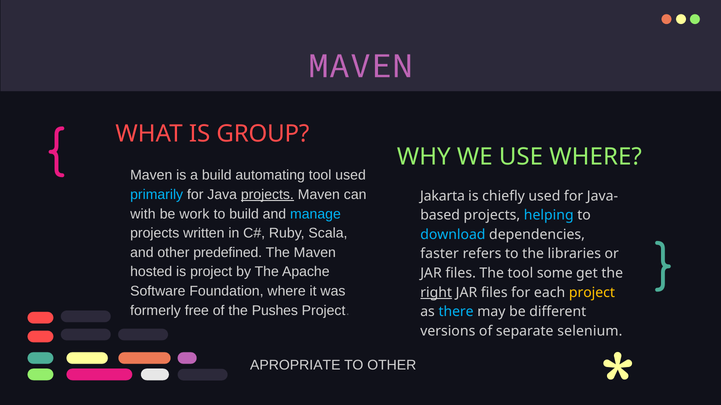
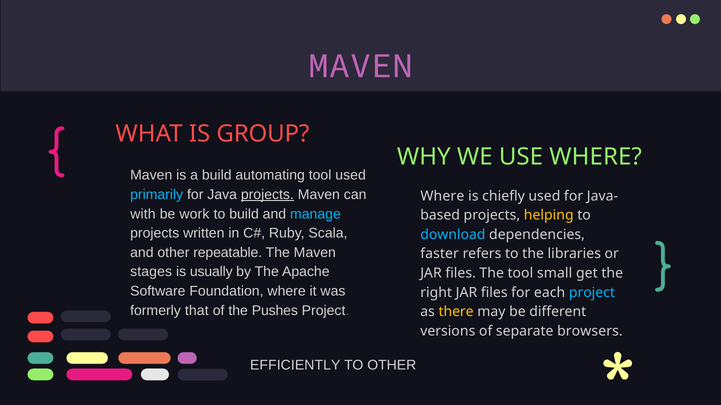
Jakarta: Jakarta -> Where (442, 196)
helping colour: light blue -> yellow (549, 216)
predefined: predefined -> repeatable (228, 253)
hosted: hosted -> stages (151, 272)
is project: project -> usually (211, 272)
some: some -> small (555, 274)
right underline: present -> none (436, 293)
project colour: yellow -> light blue (592, 293)
free: free -> that (197, 311)
there colour: light blue -> yellow (456, 312)
selenium: selenium -> browsers (590, 332)
APROPRIATE: APROPRIATE -> EFFICIENTLY (295, 366)
